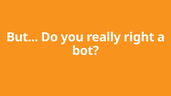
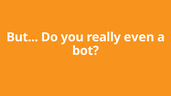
right: right -> even (139, 37)
